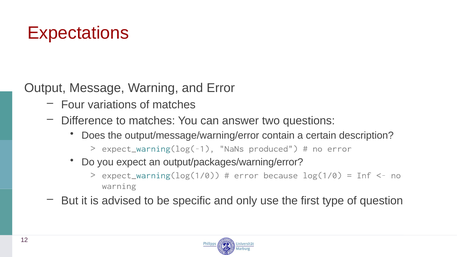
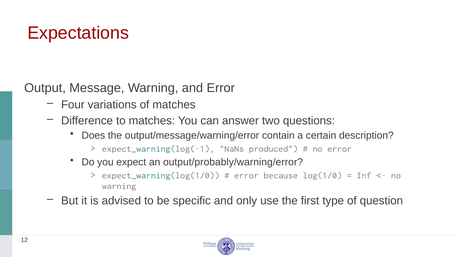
output/packages/warning/error: output/packages/warning/error -> output/probably/warning/error (233, 162)
